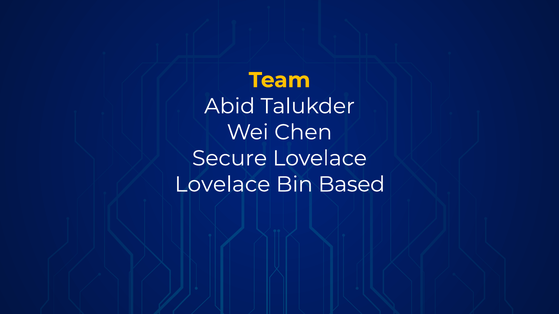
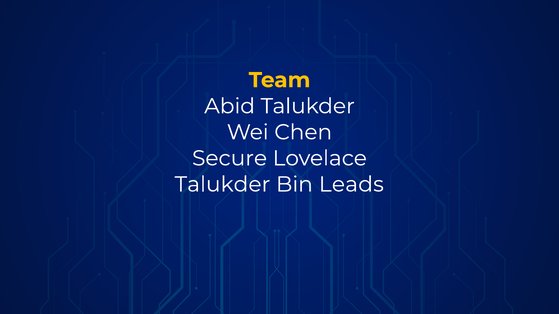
Lovelace: Lovelace -> Talukder (222, 185)
Based: Based -> Leads (351, 185)
